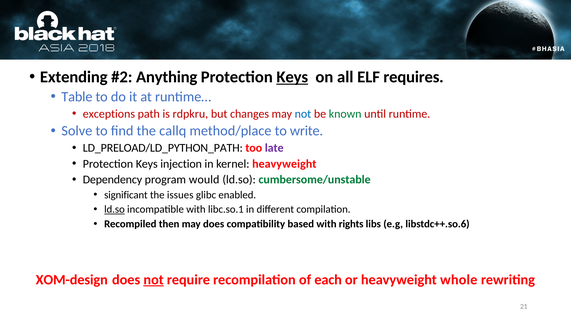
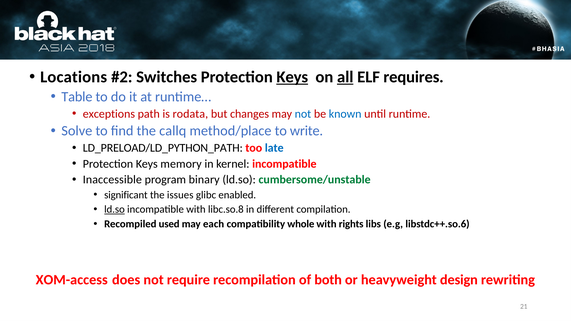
Extending: Extending -> Locations (74, 77)
Anything: Anything -> Switches (167, 77)
all underline: none -> present (345, 77)
rdpkru: rdpkru -> rodata (190, 114)
known colour: green -> blue (345, 114)
late colour: purple -> blue (274, 148)
injection: injection -> memory (181, 164)
kernel heavyweight: heavyweight -> incompatible (284, 164)
Dependency: Dependency -> Inaccessible (112, 180)
would: would -> binary (204, 180)
libc.so.1: libc.so.1 -> libc.so.8 (226, 209)
then: then -> used (169, 224)
may does: does -> each (214, 224)
based: based -> whole (301, 224)
XOM-design: XOM-design -> XOM-access (72, 280)
not underline: present -> none (154, 280)
each: each -> both (328, 280)
whole: whole -> design (459, 280)
